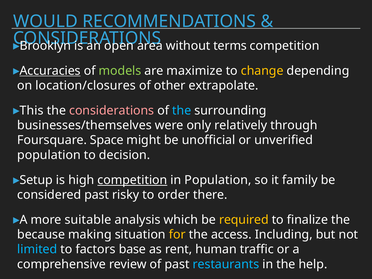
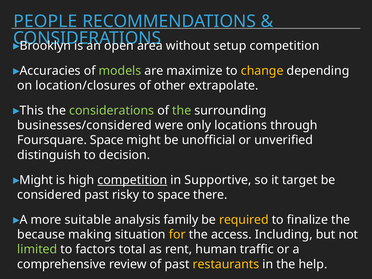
WOULD: WOULD -> PEOPLE (45, 21)
terms: terms -> setup (230, 46)
Accuracies underline: present -> none (50, 71)
considerations colour: pink -> light green (112, 110)
the colour: light blue -> light green (182, 110)
businesses/themselves: businesses/themselves -> businesses/considered (84, 125)
relatively: relatively -> locations (241, 125)
population: population -> distinguish (49, 155)
Setup: Setup -> Might (36, 180)
in Population: Population -> Supportive (218, 180)
family: family -> target (300, 180)
to order: order -> space (174, 195)
which: which -> family (181, 220)
limited colour: light blue -> light green (37, 249)
base: base -> total (132, 249)
restaurants colour: light blue -> yellow (226, 264)
